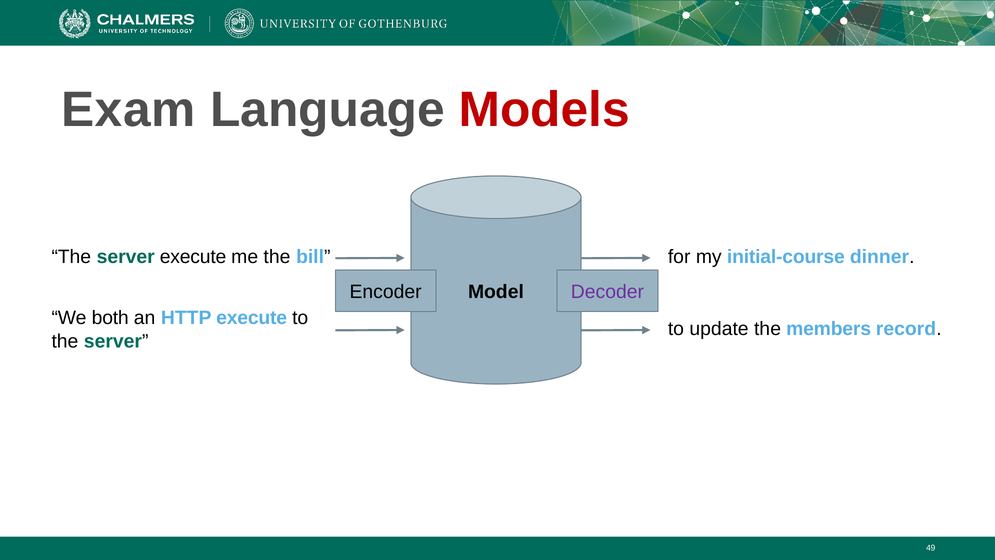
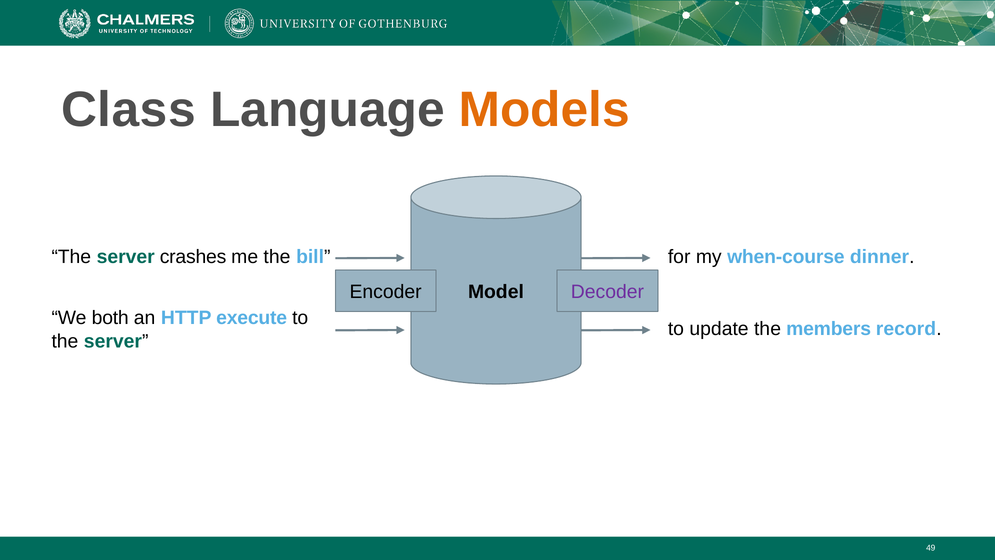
Exam: Exam -> Class (128, 110)
Models colour: red -> orange (544, 110)
server execute: execute -> crashes (193, 257)
initial-course: initial-course -> when-course (786, 257)
